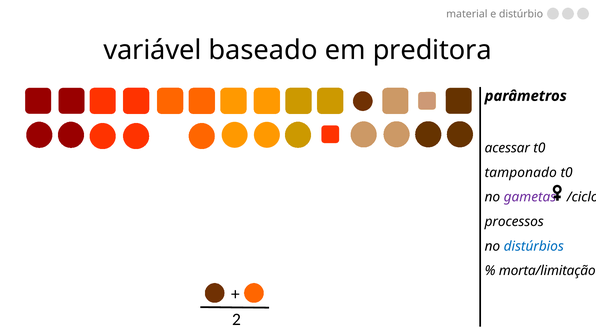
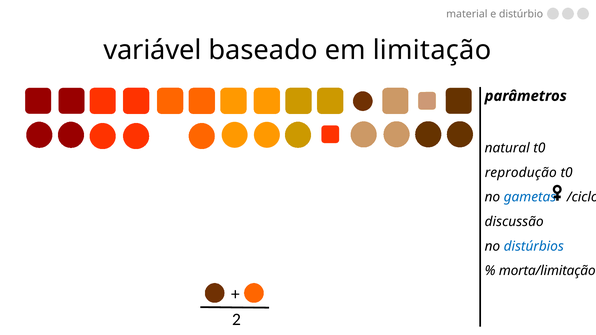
preditora: preditora -> limitação (432, 50)
acessar: acessar -> natural (507, 148)
tamponado: tamponado -> reprodução (521, 173)
gametas colour: purple -> blue (530, 197)
processos: processos -> discussão (514, 222)
